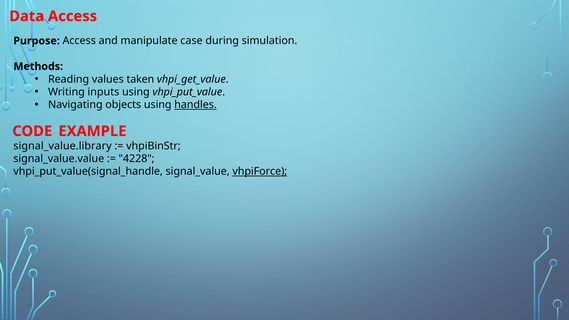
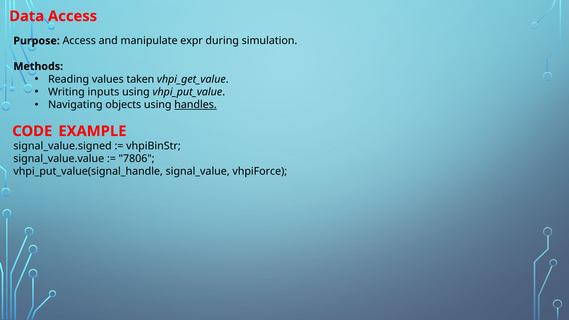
case: case -> expr (192, 41)
signal_value.library: signal_value.library -> signal_value.signed (63, 146)
4228: 4228 -> 7806 (137, 159)
vhpiForce underline: present -> none (260, 171)
